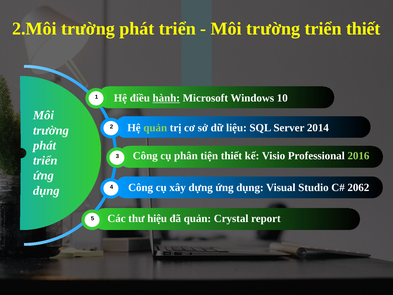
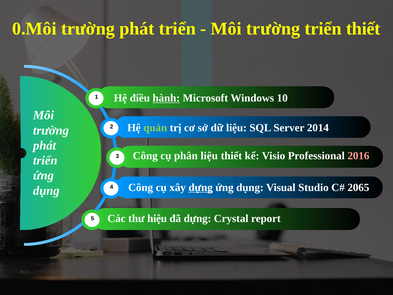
2.Môi: 2.Môi -> 0.Môi (34, 29)
phân tiện: tiện -> liệu (209, 156)
2016 colour: light green -> pink (358, 156)
dựng underline: none -> present (201, 187)
2062: 2062 -> 2065 (358, 187)
đã quản: quản -> dựng (198, 218)
